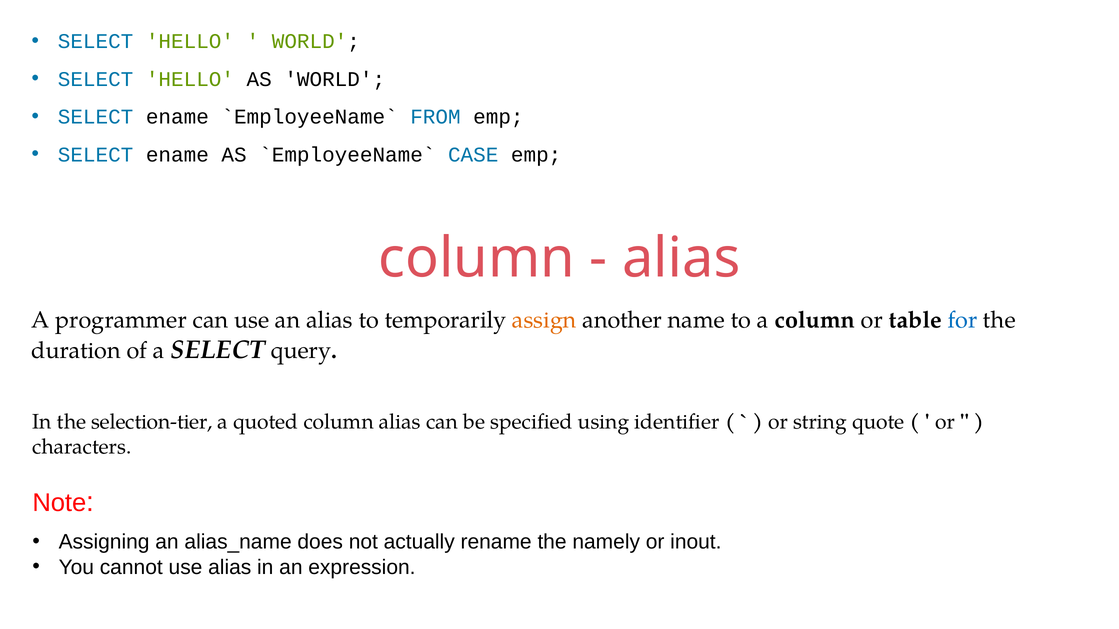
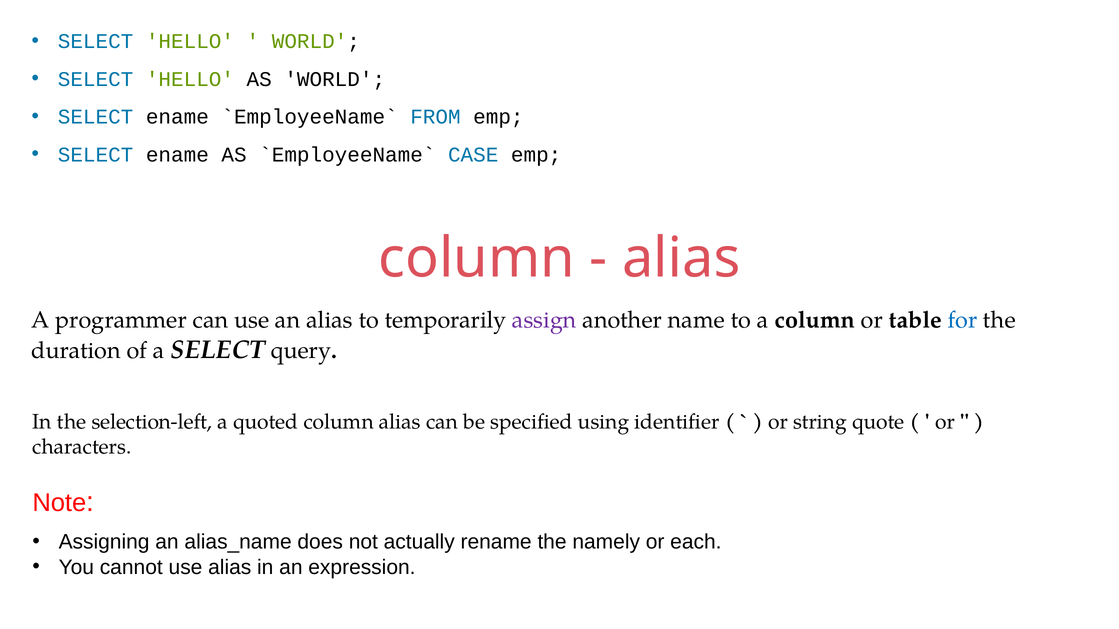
assign colour: orange -> purple (544, 320)
selection-tier: selection-tier -> selection-left (152, 422)
inout: inout -> each (696, 542)
